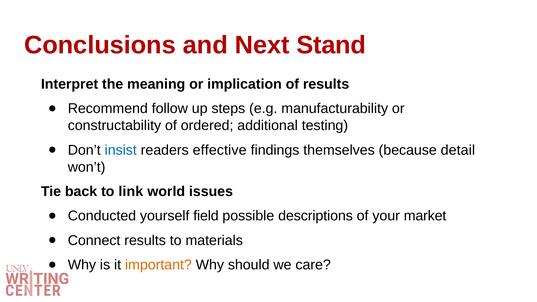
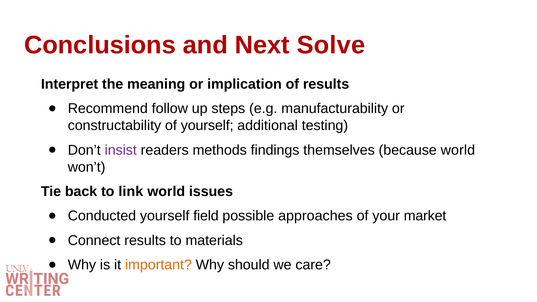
Stand: Stand -> Solve (331, 45)
of ordered: ordered -> yourself (207, 126)
insist colour: blue -> purple (121, 150)
effective: effective -> methods (220, 150)
because detail: detail -> world (458, 150)
descriptions: descriptions -> approaches (315, 216)
